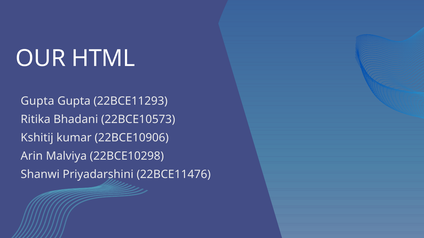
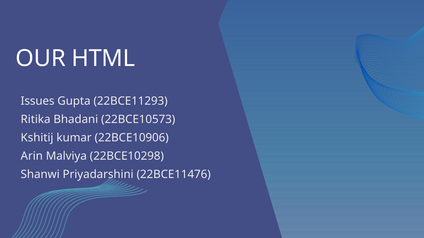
Gupta: Gupta -> Issues (38, 101)
